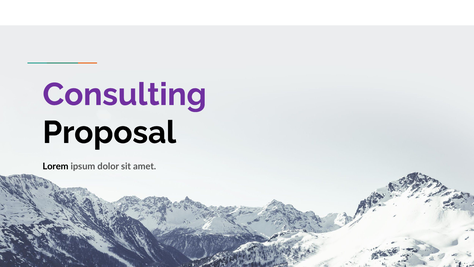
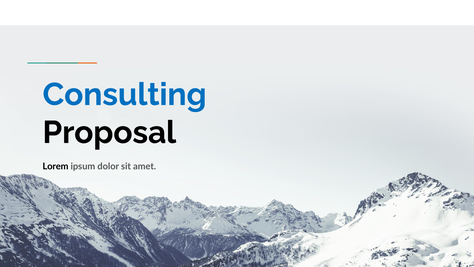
Consulting colour: purple -> blue (125, 94)
